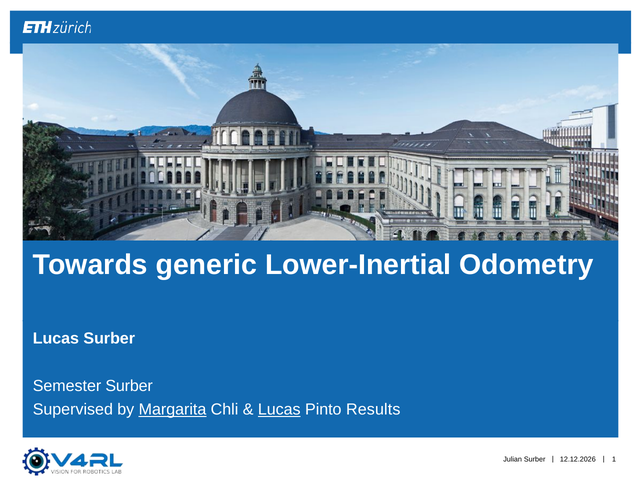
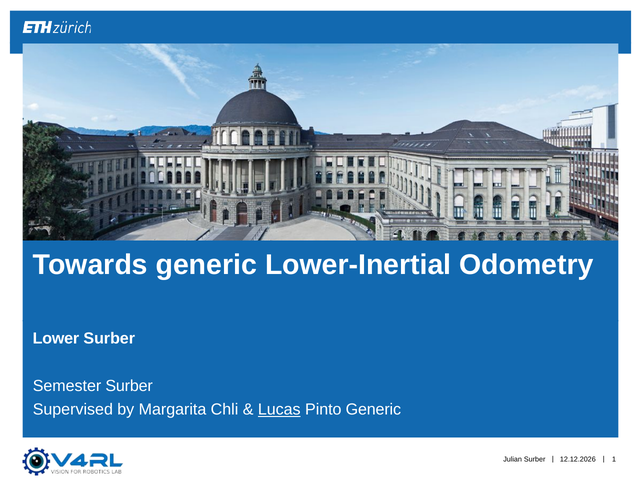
Lucas: Lucas -> Lower (56, 338)
Margarita underline: present -> none (172, 409)
Pinto Results: Results -> Generic (373, 409)
